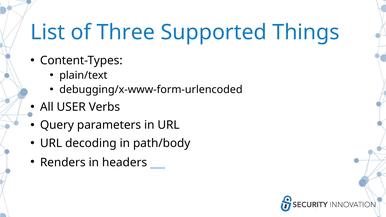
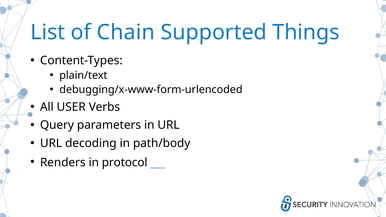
Three: Three -> Chain (126, 32)
headers: headers -> protocol (125, 163)
